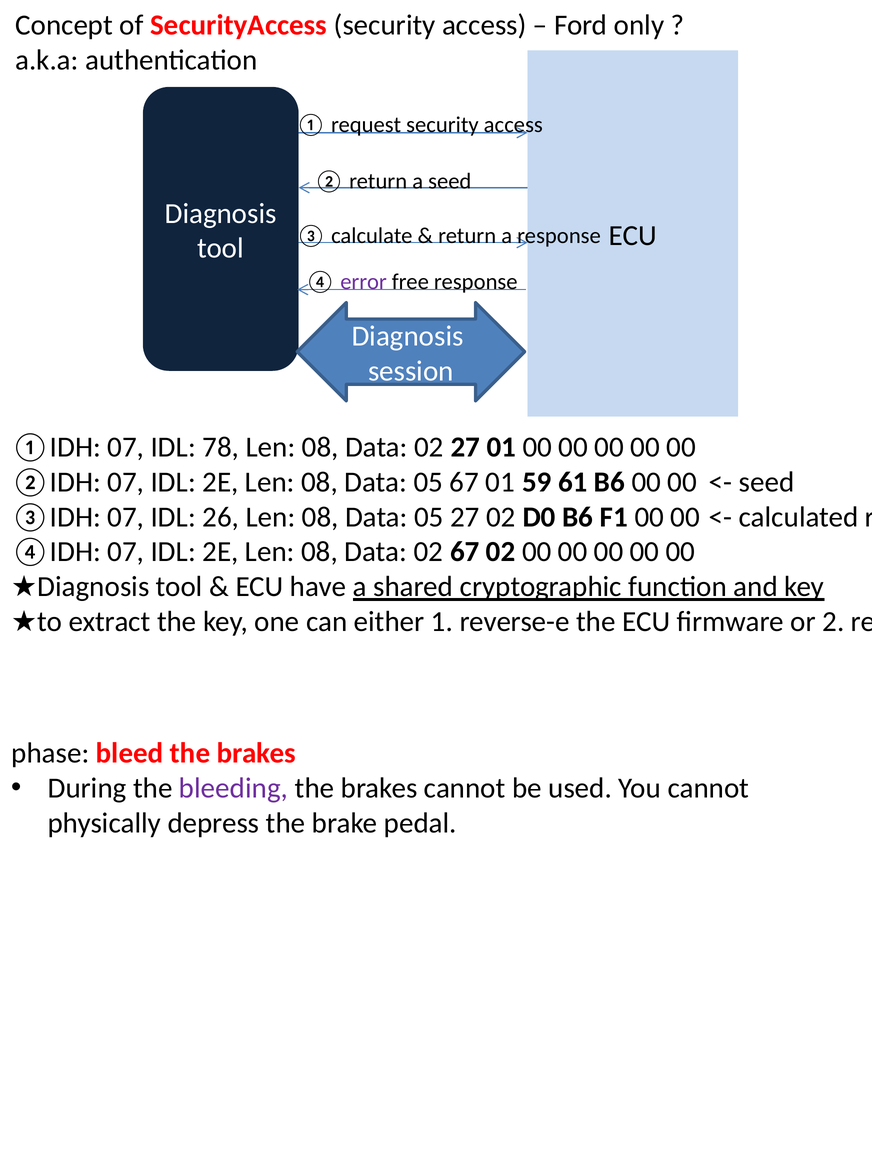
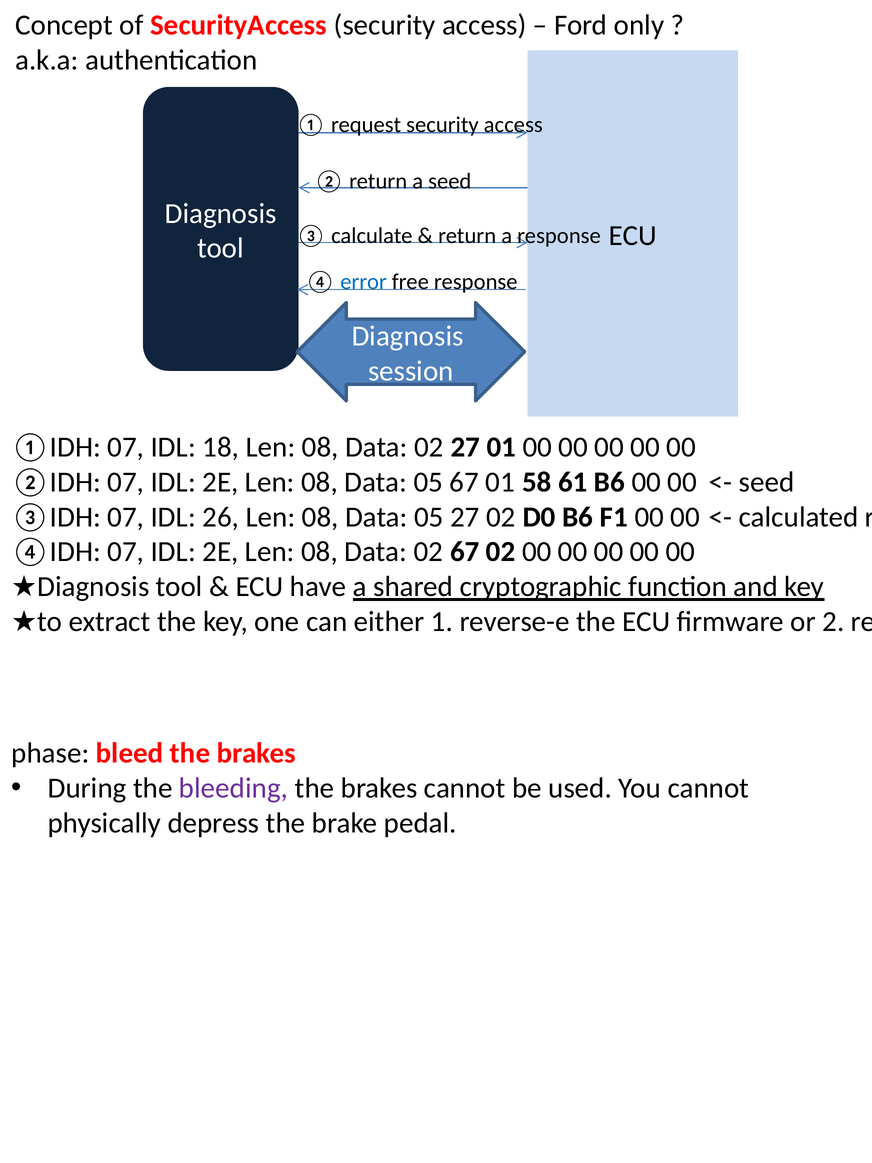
error colour: purple -> blue (364, 282)
78: 78 -> 18 (221, 447)
59: 59 -> 58 (537, 482)
